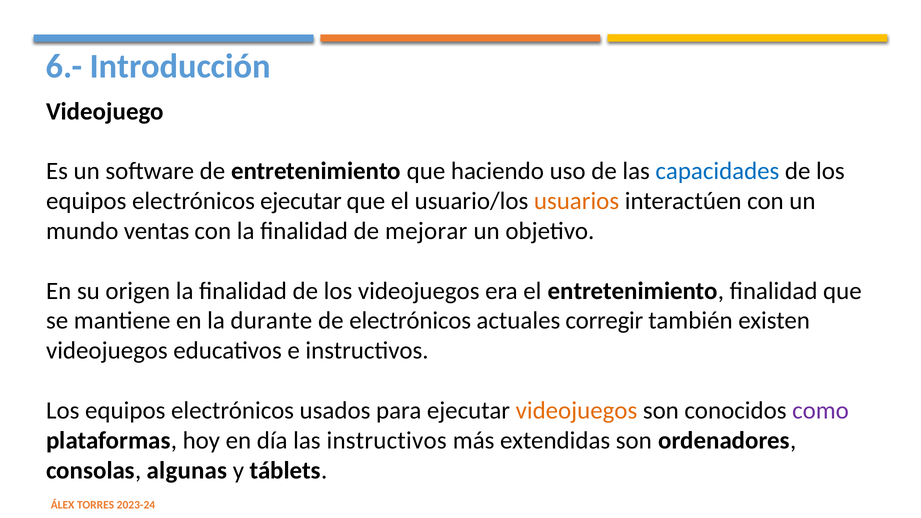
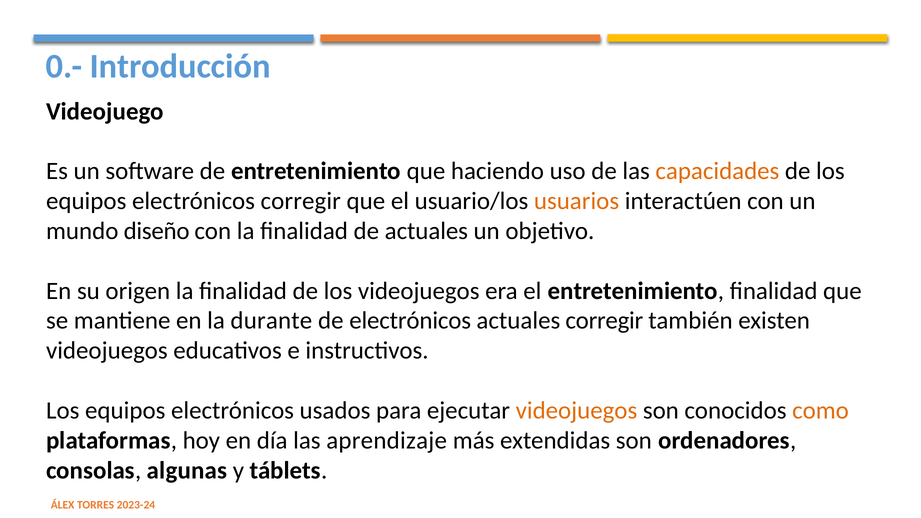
6.-: 6.- -> 0.- (64, 66)
capacidades colour: blue -> orange (717, 171)
electrónicos ejecutar: ejecutar -> corregir (301, 201)
ventas: ventas -> diseño (157, 231)
de mejorar: mejorar -> actuales (426, 231)
como colour: purple -> orange (820, 411)
las instructivos: instructivos -> aprendizaje (387, 440)
